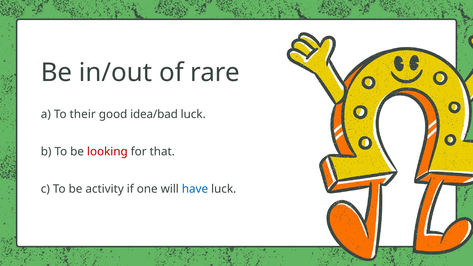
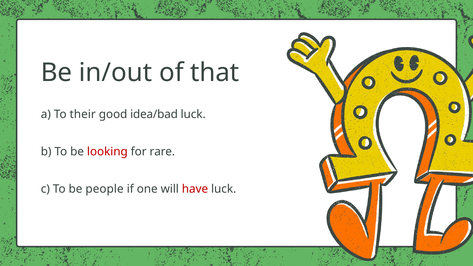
rare: rare -> that (215, 72)
that: that -> rare (162, 152)
activity: activity -> people (105, 189)
have colour: blue -> red (195, 189)
